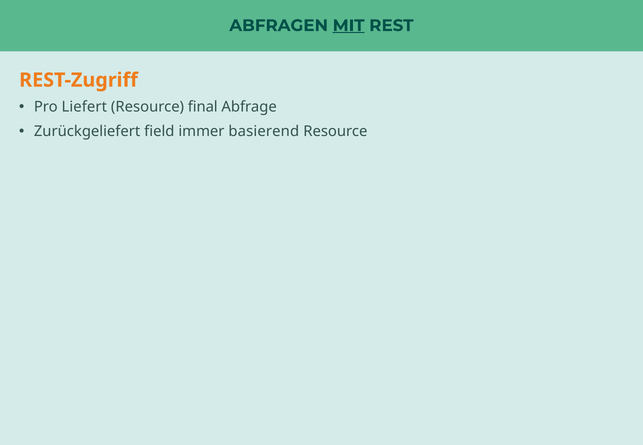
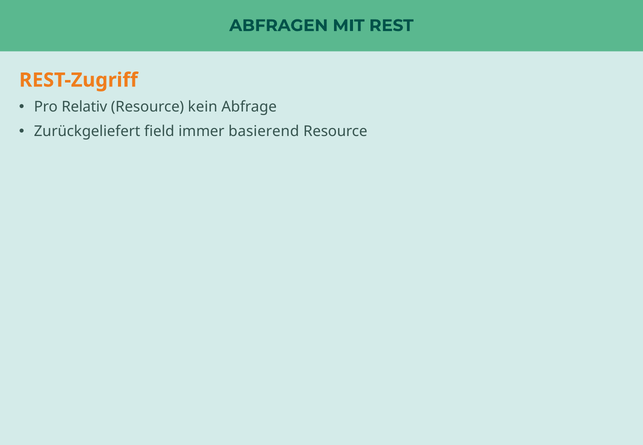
MIT underline: present -> none (349, 26)
Liefert: Liefert -> Relativ (84, 107)
final: final -> kein (203, 107)
